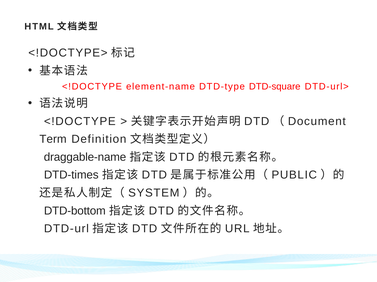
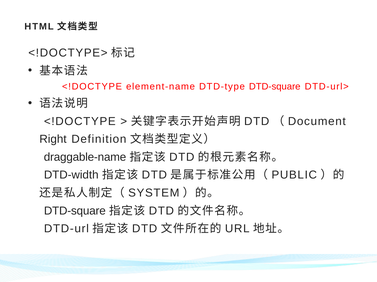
Term: Term -> Right (53, 140)
DTD-times: DTD-times -> DTD-width (71, 175)
DTD-bottom: DTD-bottom -> DTD-square (75, 211)
